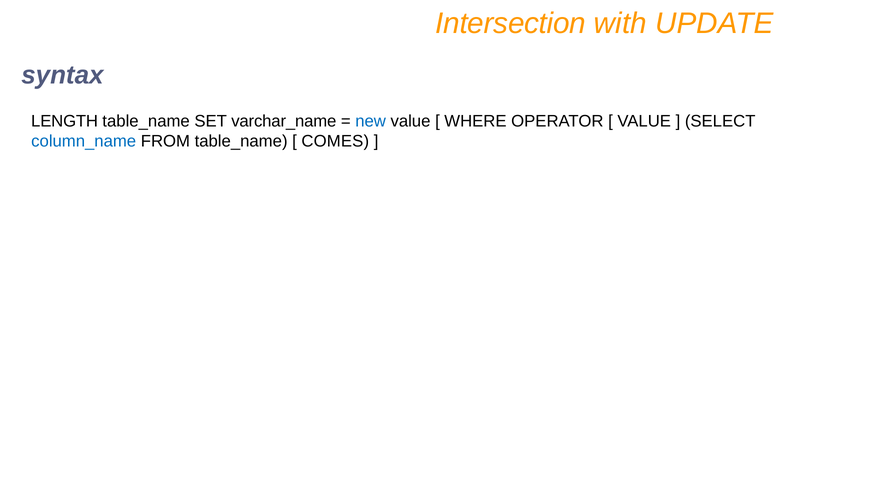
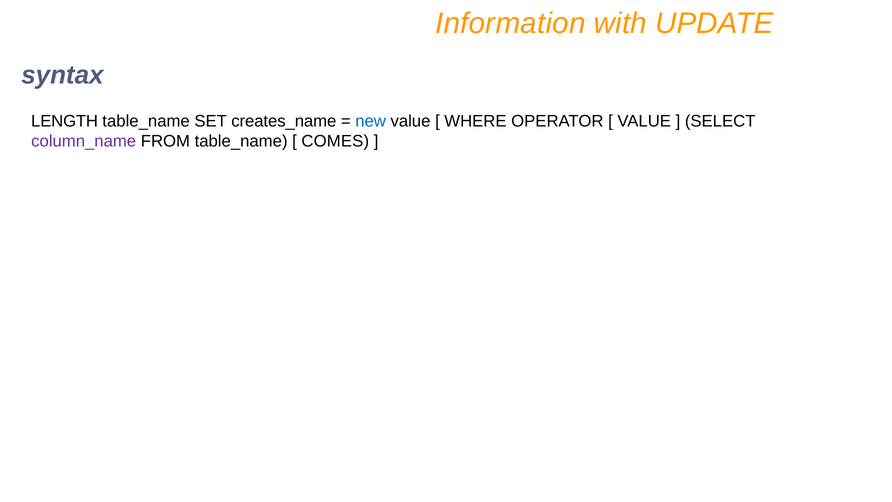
Intersection: Intersection -> Information (510, 23)
varchar_name: varchar_name -> creates_name (284, 121)
column_name colour: blue -> purple (84, 141)
